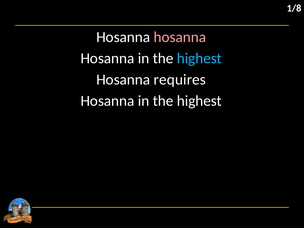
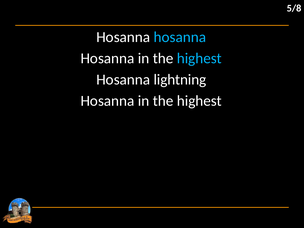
1/8: 1/8 -> 5/8 (294, 8)
hosanna colour: pink -> light blue (180, 37)
requires: requires -> lightning (180, 80)
